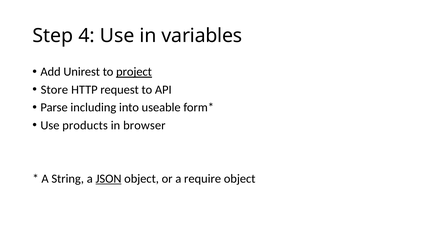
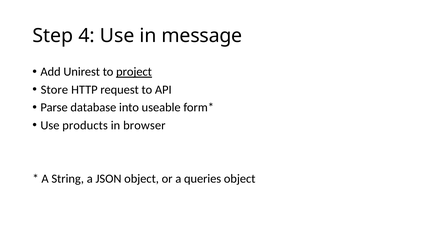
variables: variables -> message (202, 36)
including: including -> database (93, 108)
JSON underline: present -> none (108, 179)
require: require -> queries (203, 179)
